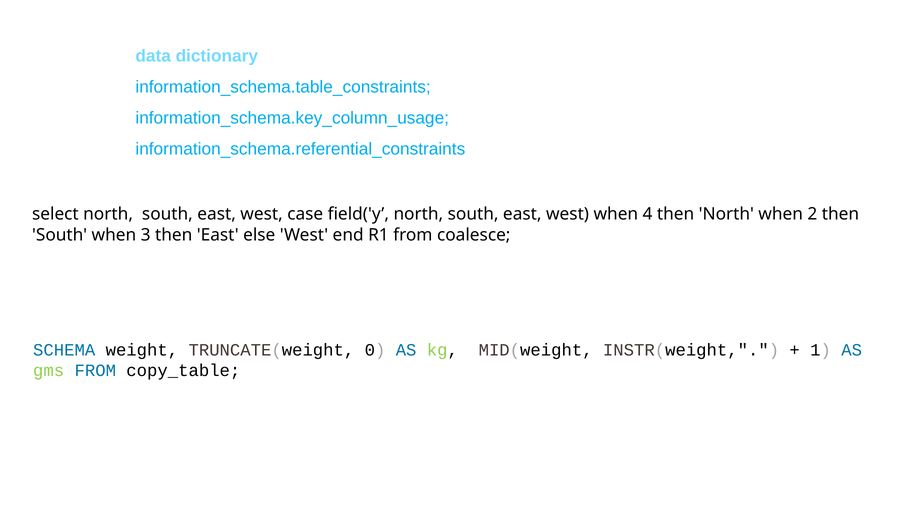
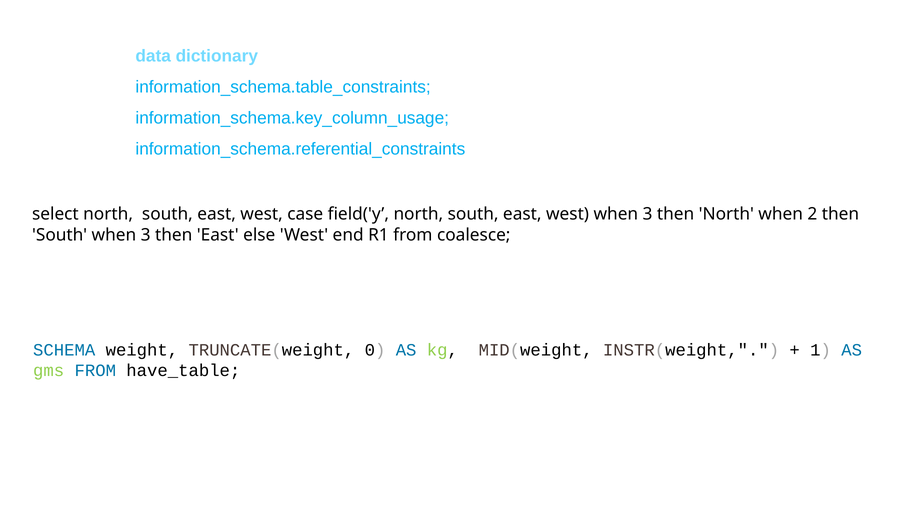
west when 4: 4 -> 3 (648, 214)
copy_table: copy_table -> have_table (183, 371)
